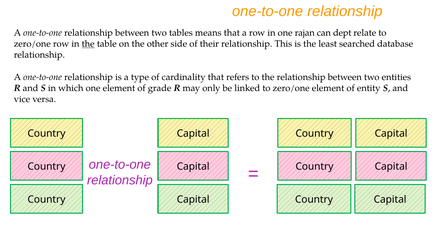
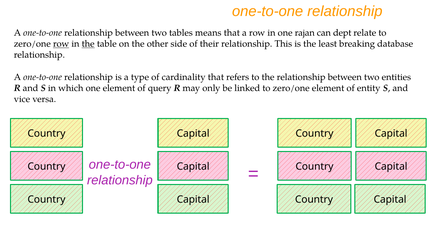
row underline: none -> present (61, 44)
searched: searched -> breaking (357, 44)
grade: grade -> query (160, 88)
